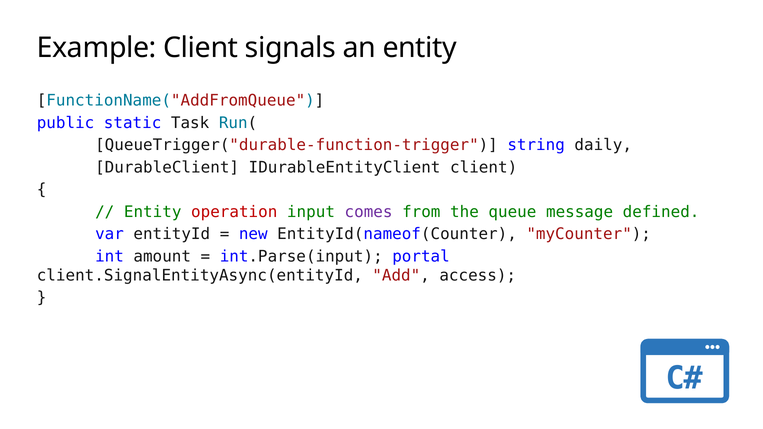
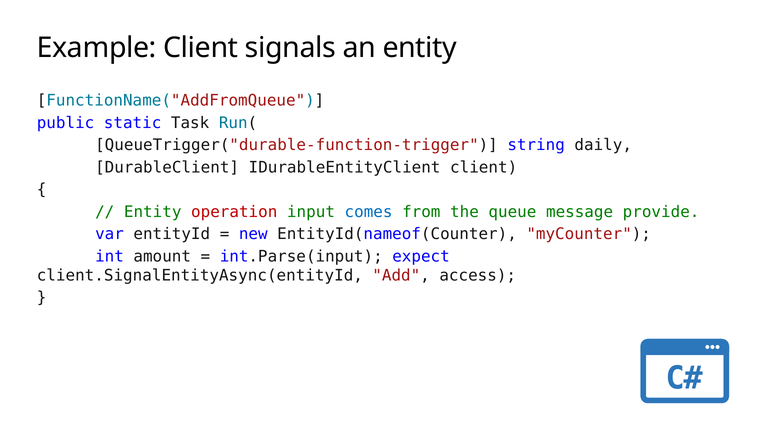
comes colour: purple -> blue (369, 212)
defined: defined -> provide (661, 212)
portal: portal -> expect (421, 256)
